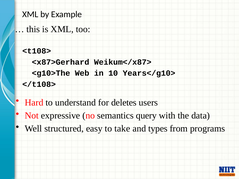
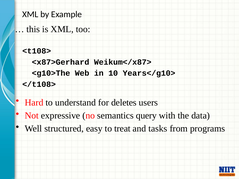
take: take -> treat (122, 129)
types: types -> tasks (158, 129)
